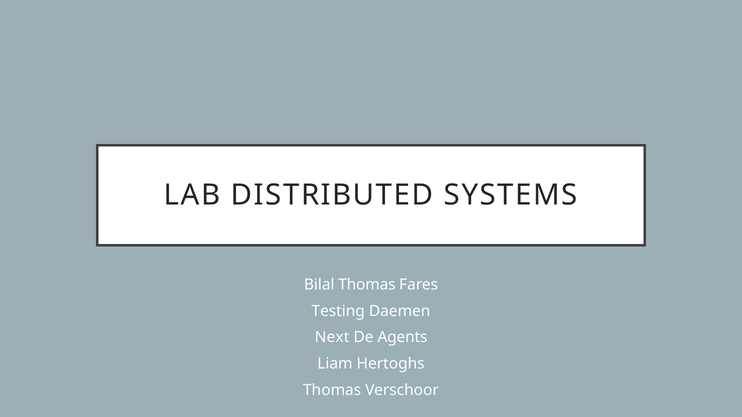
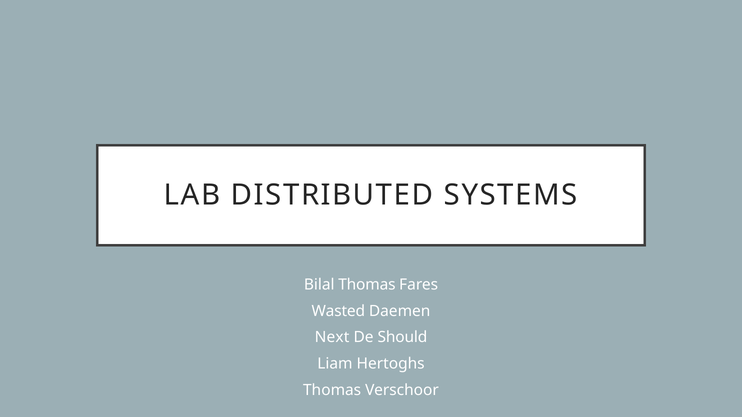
Testing: Testing -> Wasted (338, 311)
Agents: Agents -> Should (402, 338)
